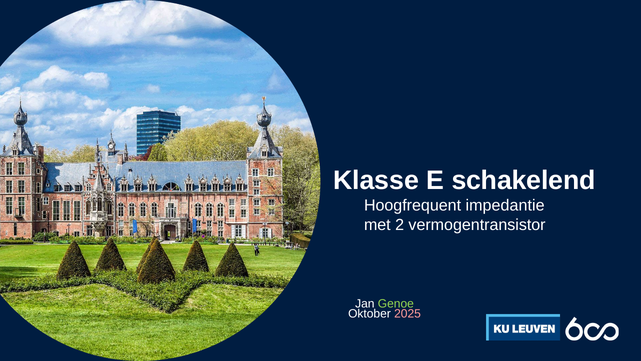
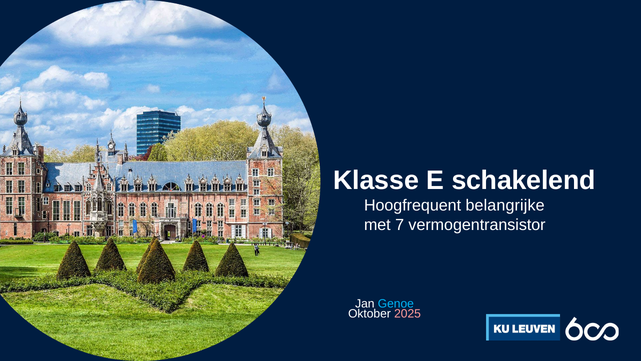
impedantie: impedantie -> belangrijke (505, 205)
2: 2 -> 7 (400, 225)
Genoe colour: light green -> light blue (396, 304)
